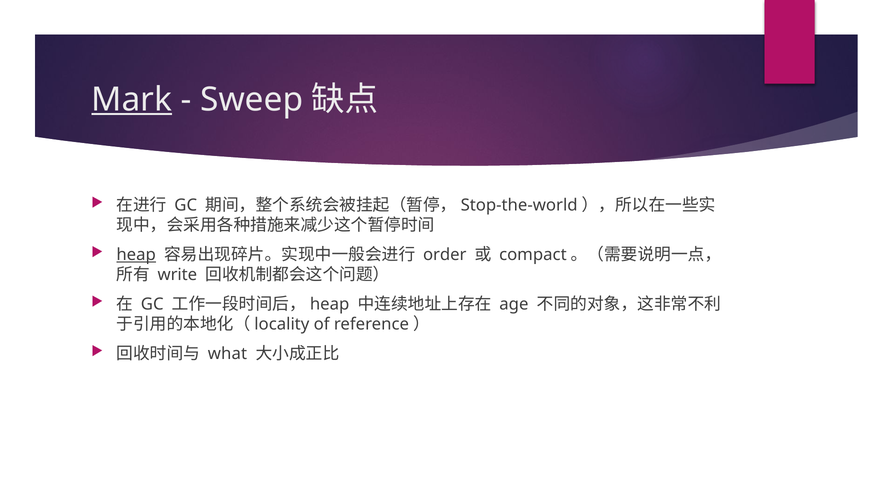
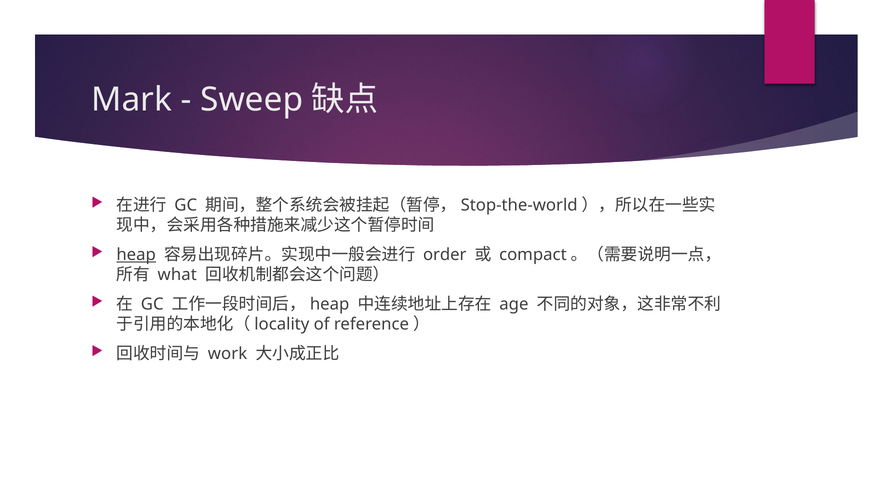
Mark underline: present -> none (132, 100)
write: write -> what (177, 275)
what: what -> work (228, 354)
